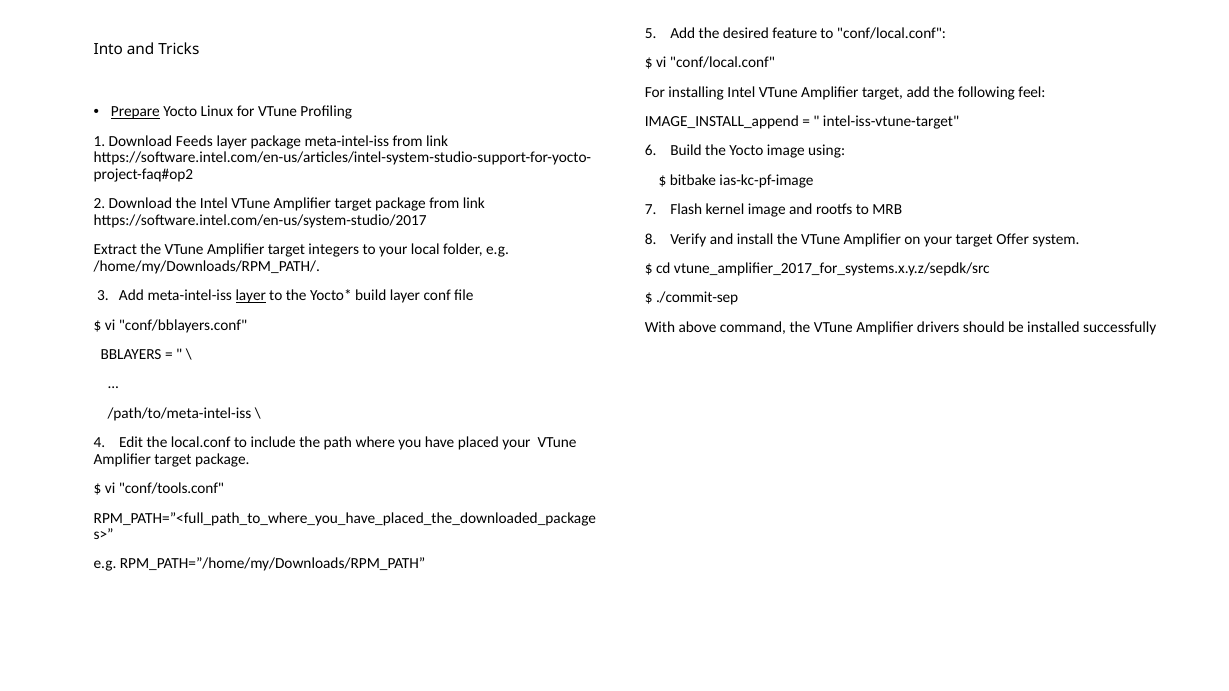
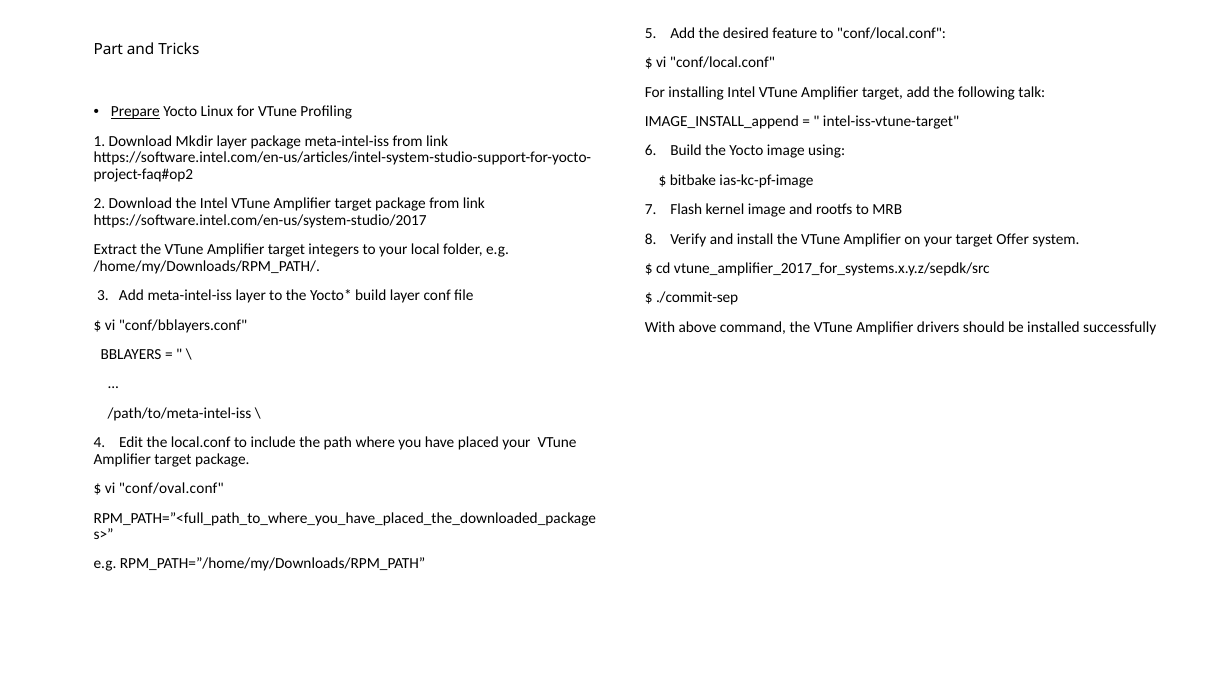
Into: Into -> Part (108, 50)
feel: feel -> talk (1032, 92)
Feeds: Feeds -> Mkdir (194, 141)
layer underline: present -> none (251, 296)
conf/tools.conf: conf/tools.conf -> conf/oval.conf (171, 489)
